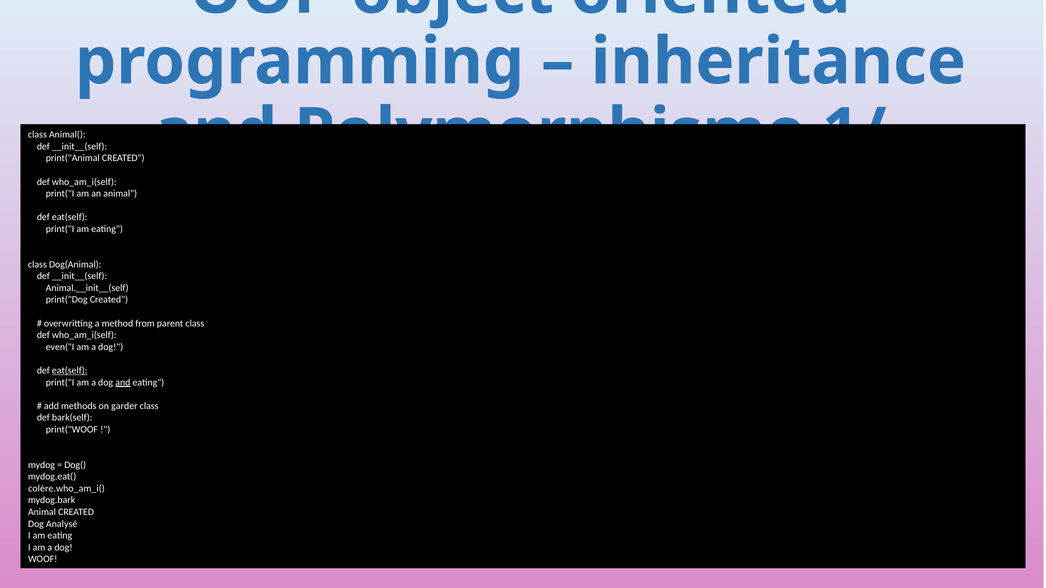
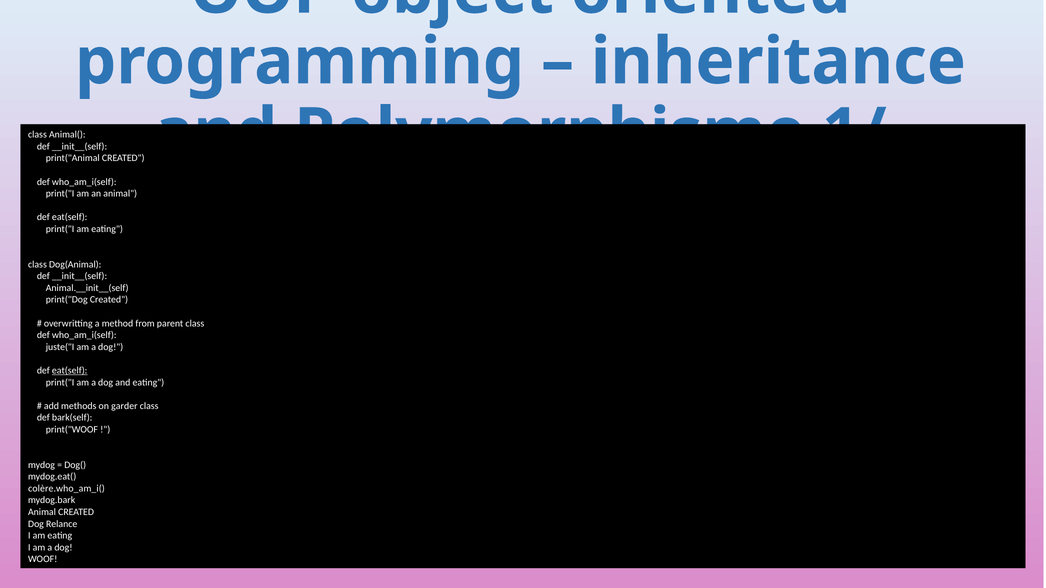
even("I: even("I -> juste("I (60, 347)
and underline: present -> none (123, 383)
Analysé: Analysé -> Relance (62, 524)
